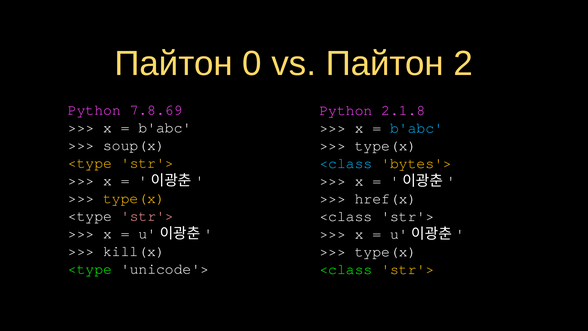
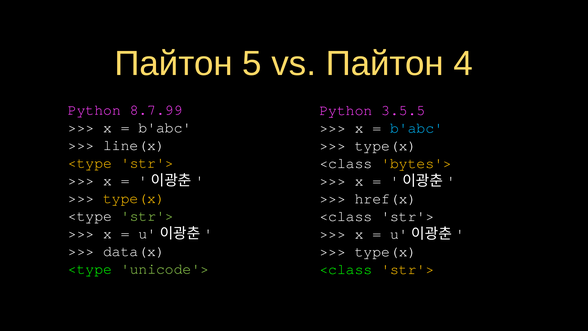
0: 0 -> 5 (252, 63)
2: 2 -> 4 (463, 63)
7.8.69: 7.8.69 -> 8.7.99 (156, 110)
2.1.8: 2.1.8 -> 3.5.5 (403, 110)
soup(x: soup(x -> line(x (134, 145)
<class colour: light blue -> white (346, 163)
str'> colour: pink -> light green (147, 216)
kill(x: kill(x -> data(x (134, 251)
unicode'> colour: white -> light green (165, 269)
